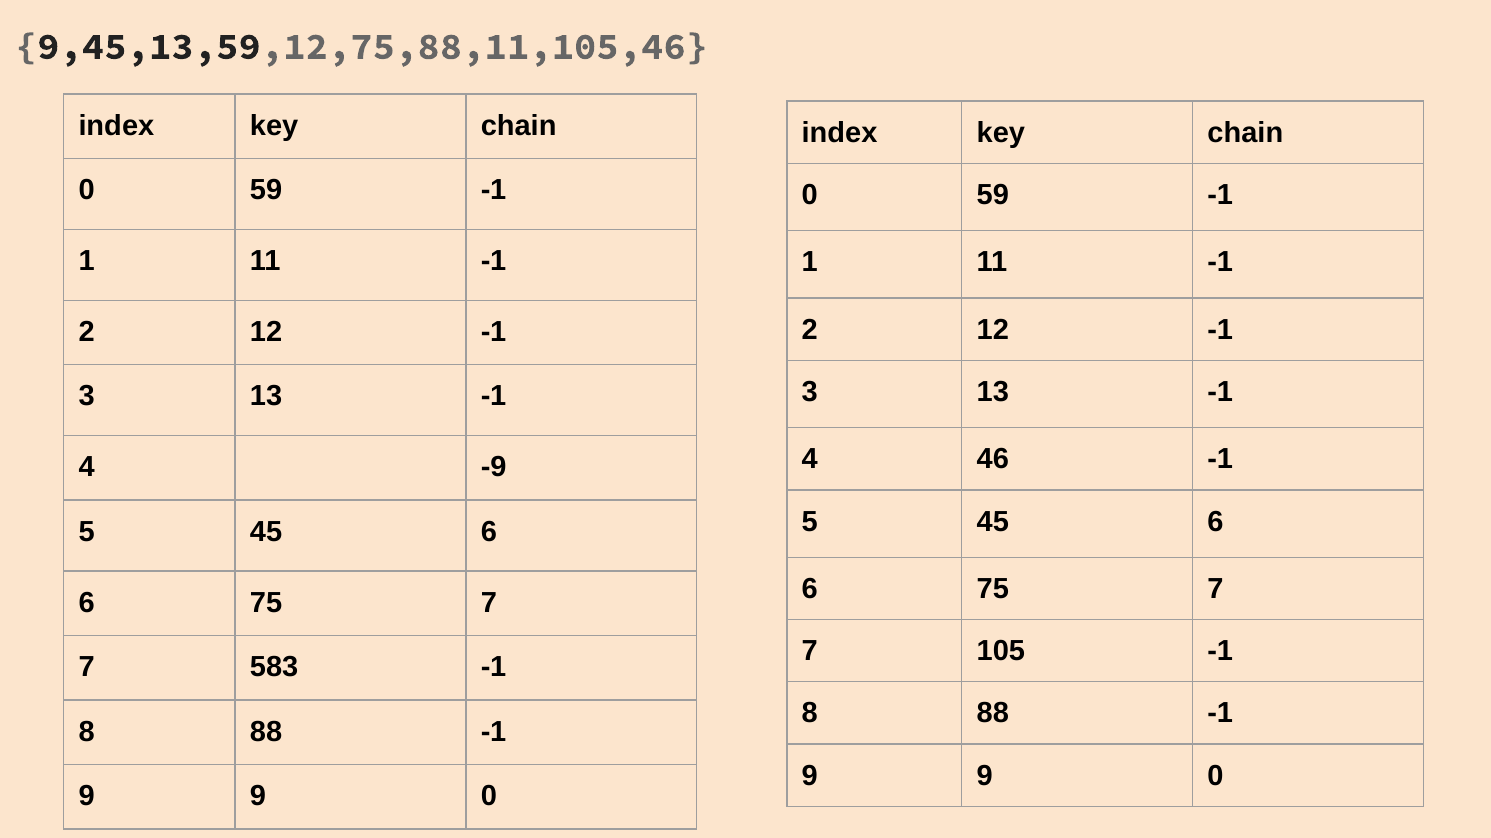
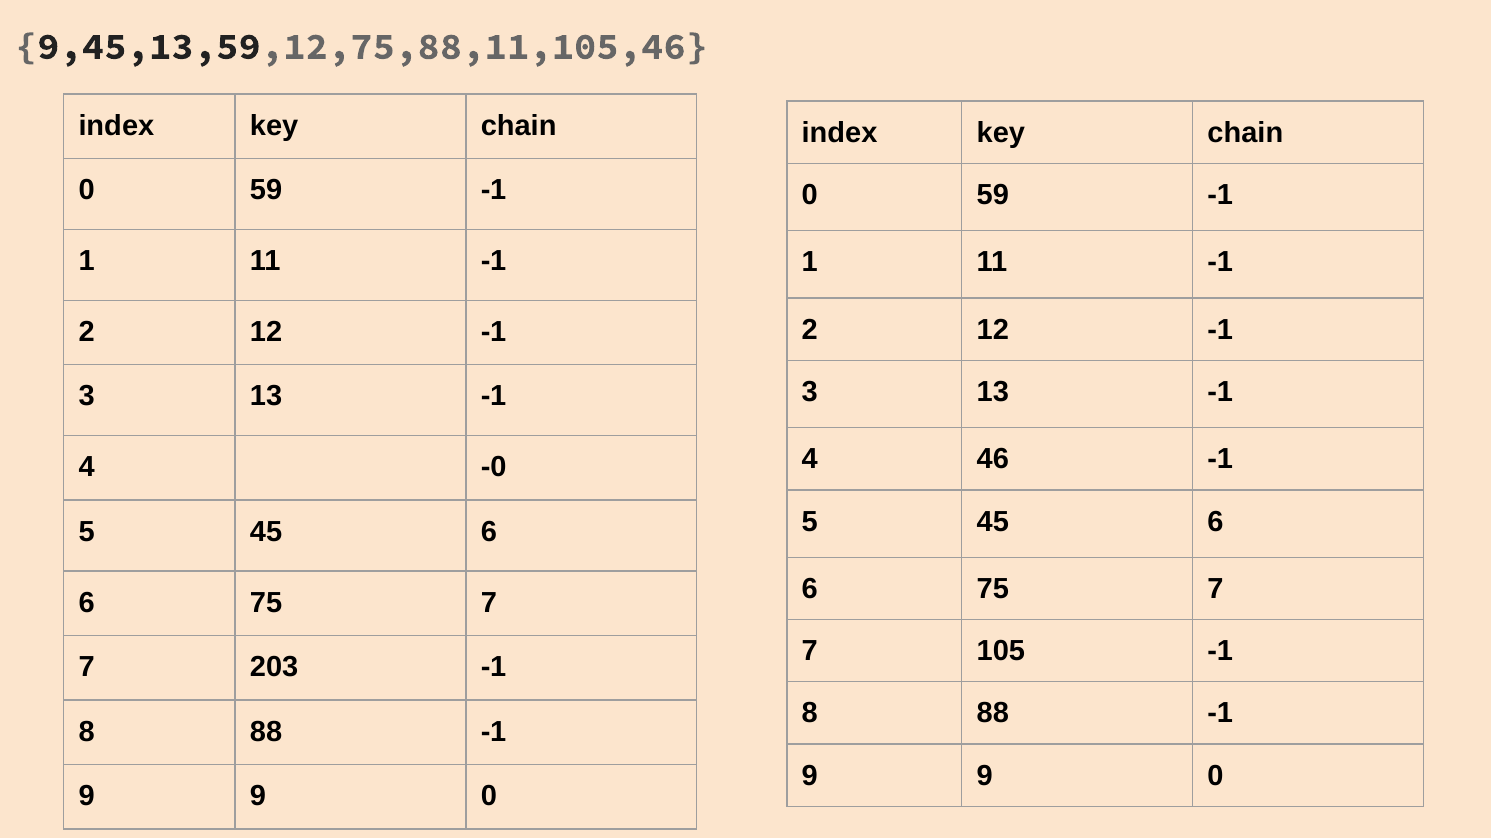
-9: -9 -> -0 (494, 468)
583: 583 -> 203 (274, 668)
